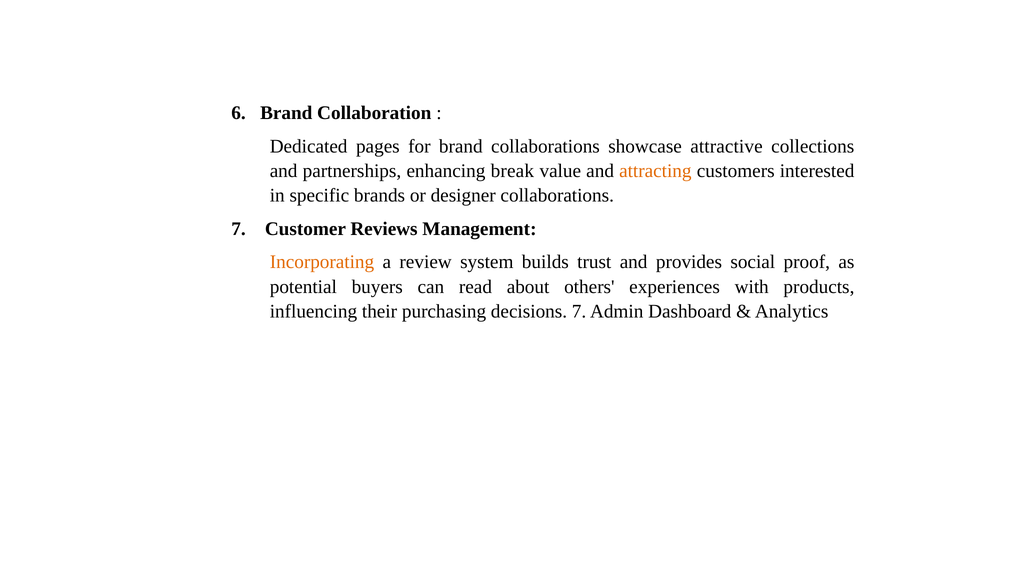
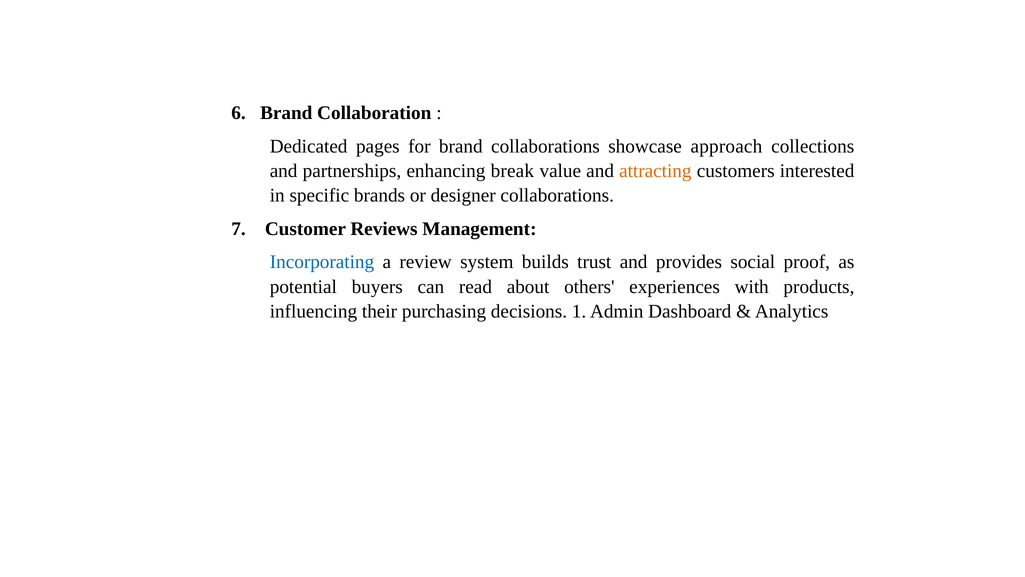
attractive: attractive -> approach (726, 146)
Incorporating colour: orange -> blue (322, 262)
decisions 7: 7 -> 1 (579, 311)
